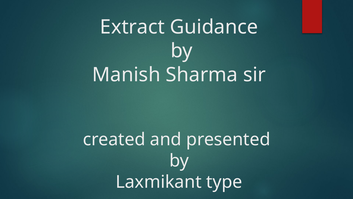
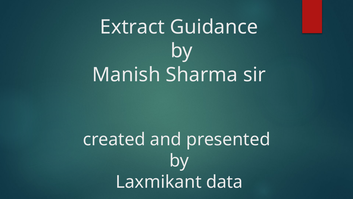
type: type -> data (224, 182)
